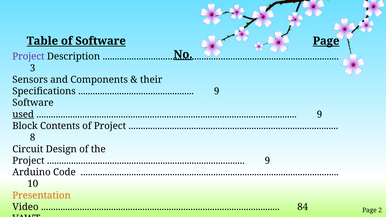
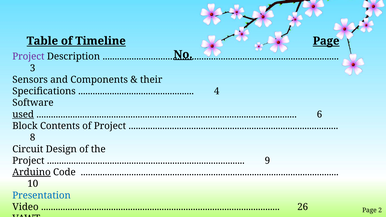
of Software: Software -> Timeline (101, 41)
9: 9 -> 4 (217, 91)
9: 9 -> 6 (320, 114)
Arduino underline: none -> present (31, 172)
Presentation colour: orange -> blue (42, 195)
84: 84 -> 26 (303, 207)
